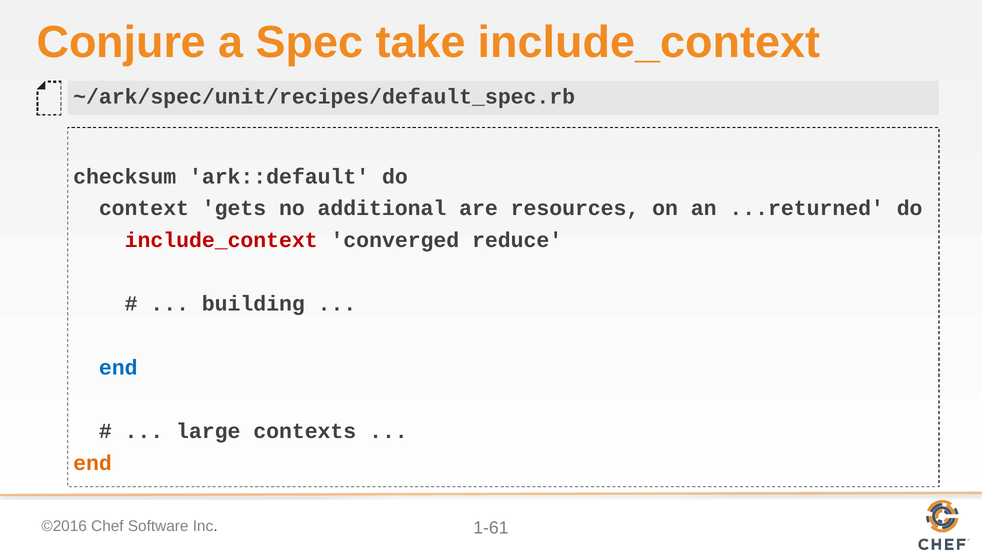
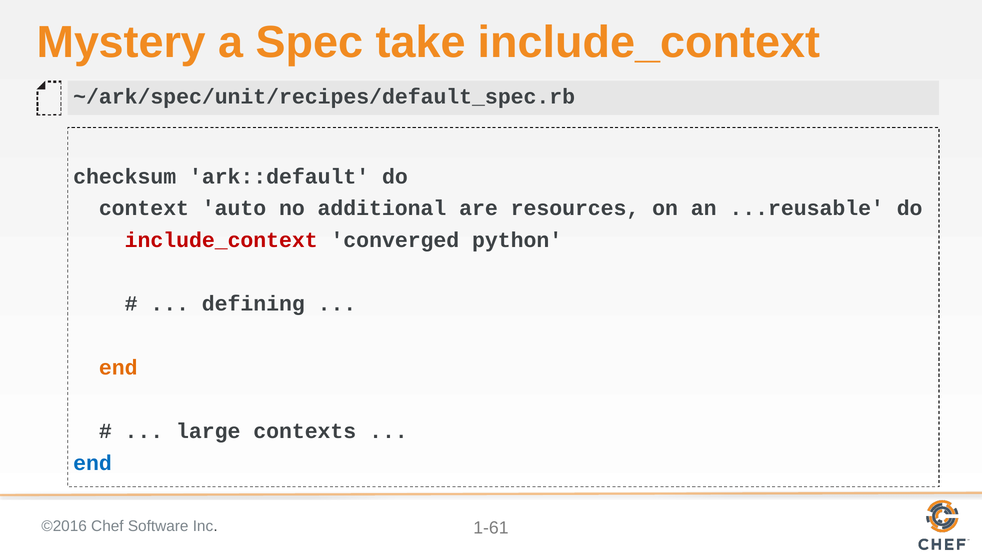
Conjure: Conjure -> Mystery (121, 42)
gets: gets -> auto (234, 209)
...returned: ...returned -> ...reusable (807, 209)
reduce: reduce -> python (517, 240)
building: building -> defining (253, 304)
end colour: blue -> orange (118, 368)
end colour: orange -> blue (93, 463)
